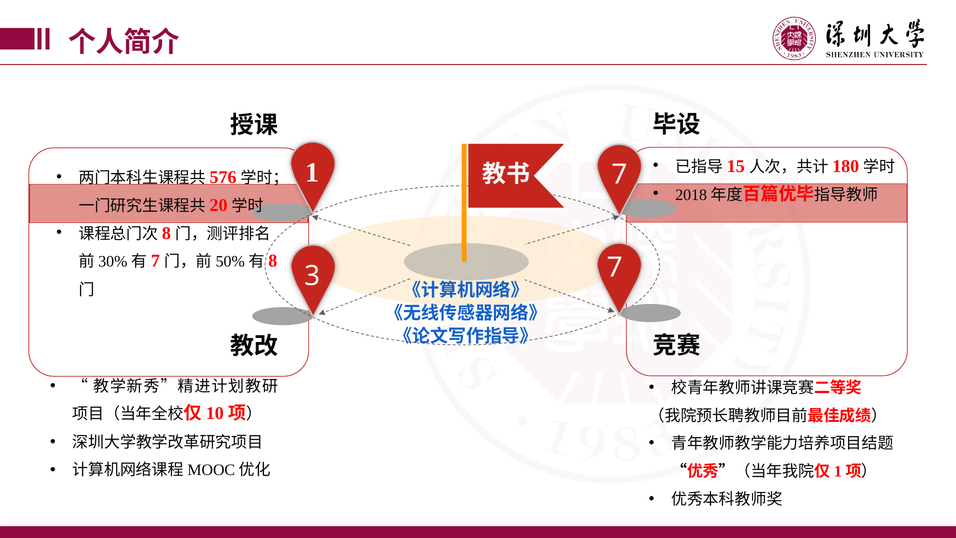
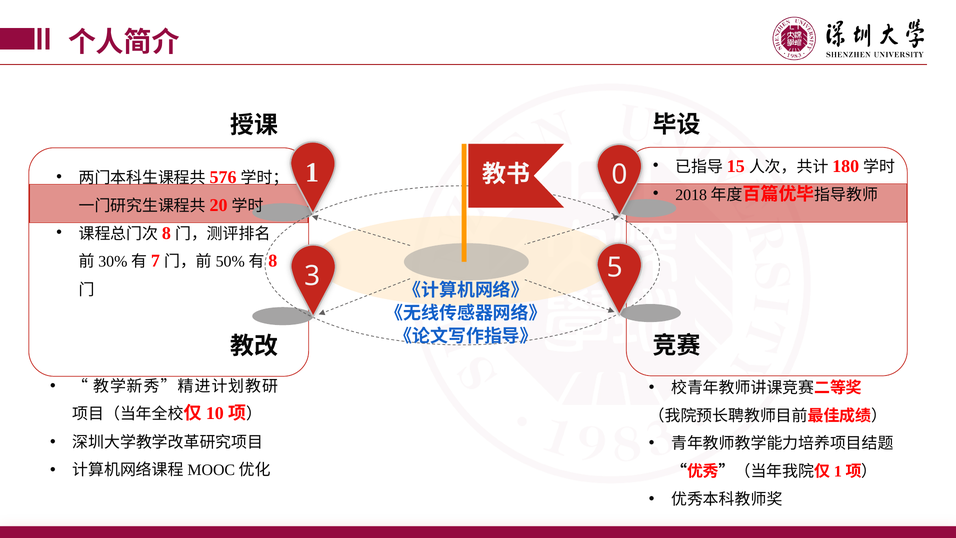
7: 7 -> 0 (619, 175)
3 7: 7 -> 5 (615, 268)
